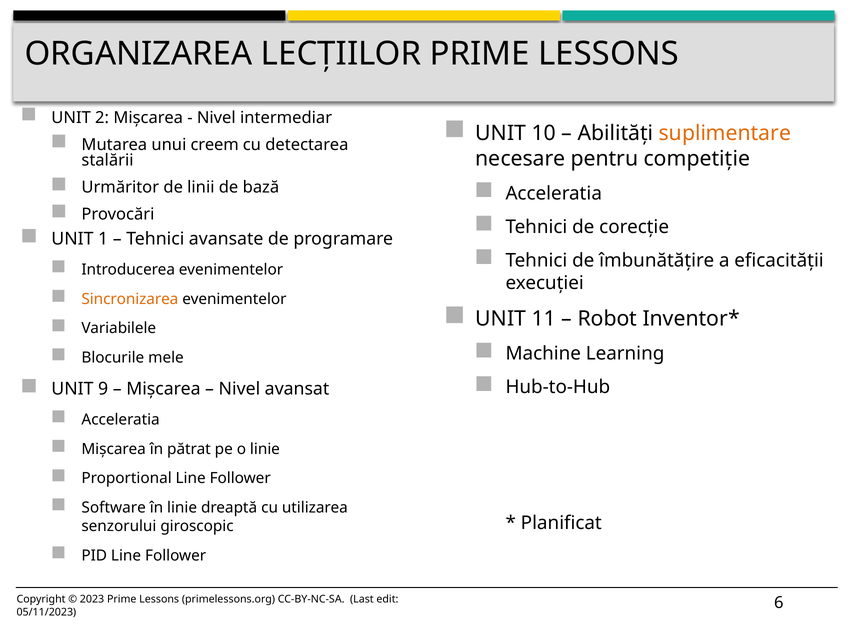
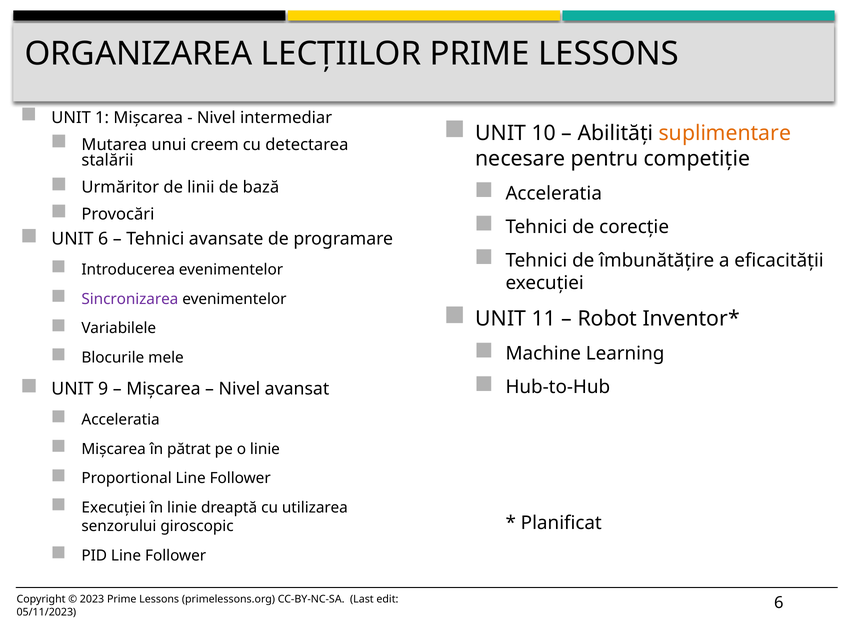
2: 2 -> 1 (102, 117)
UNIT 1: 1 -> 6 (103, 239)
Sincronizarea colour: orange -> purple (130, 299)
Software: Software -> Execuției (114, 507)
